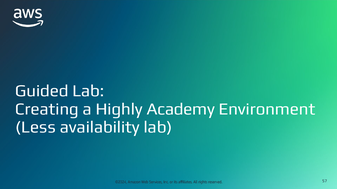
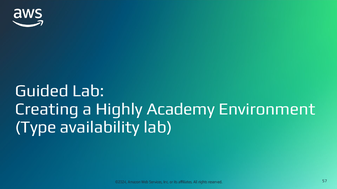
Less: Less -> Type (36, 128)
